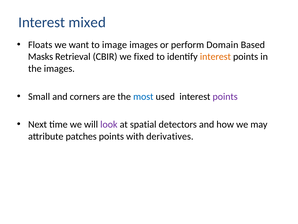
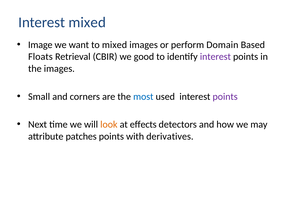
Floats: Floats -> Image (40, 45)
to image: image -> mixed (114, 45)
Masks: Masks -> Floats (40, 57)
fixed: fixed -> good (144, 57)
interest colour: orange -> purple (215, 57)
look colour: purple -> orange (109, 124)
spatial: spatial -> effects (143, 124)
